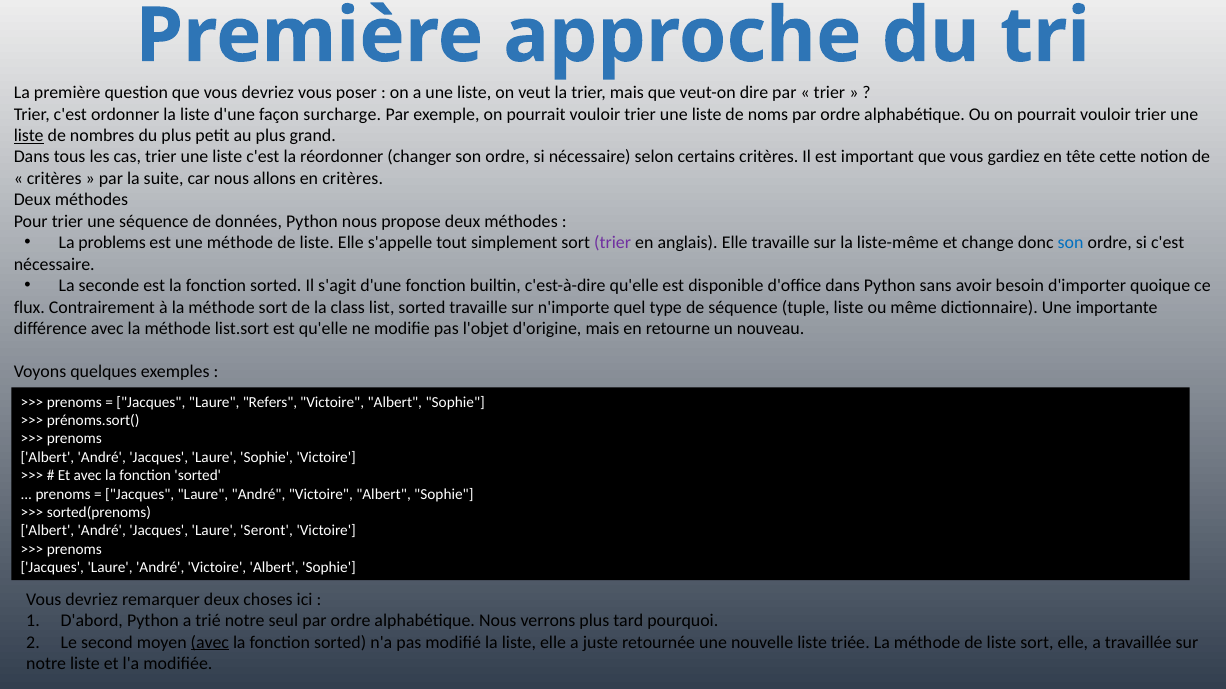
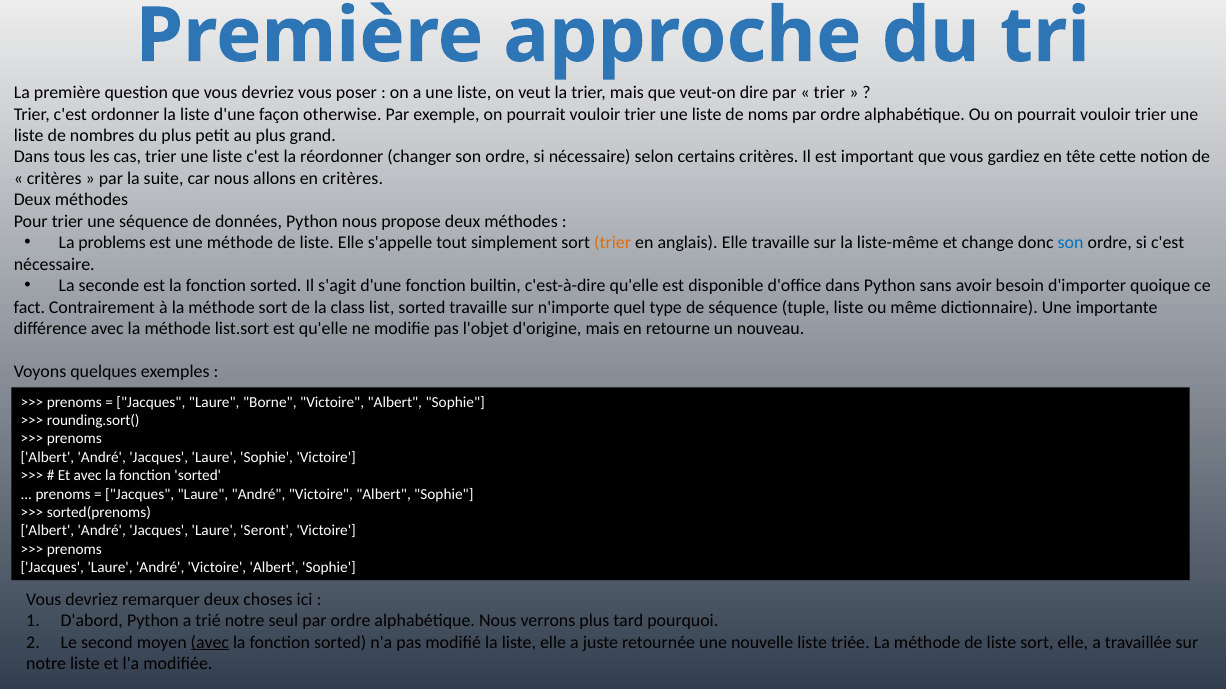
surcharge: surcharge -> otherwise (342, 114)
liste underline: present -> none (29, 136)
trier colour: purple -> orange (613, 243)
flux: flux -> fact (29, 307)
Refers: Refers -> Borne (270, 403)
prénoms.sort(: prénoms.sort( -> rounding.sort( (93, 421)
